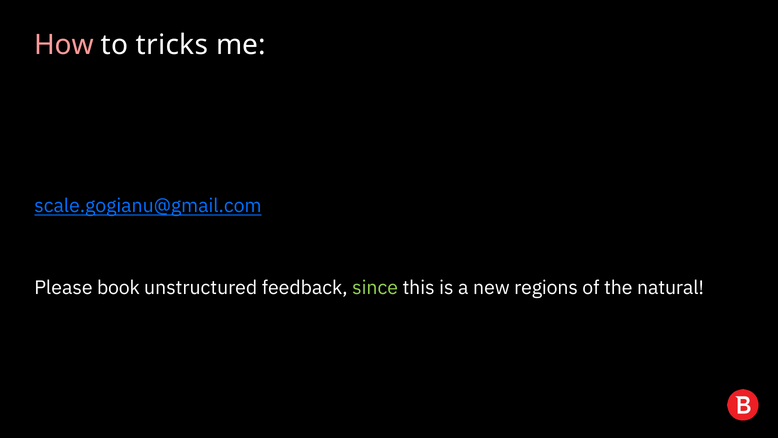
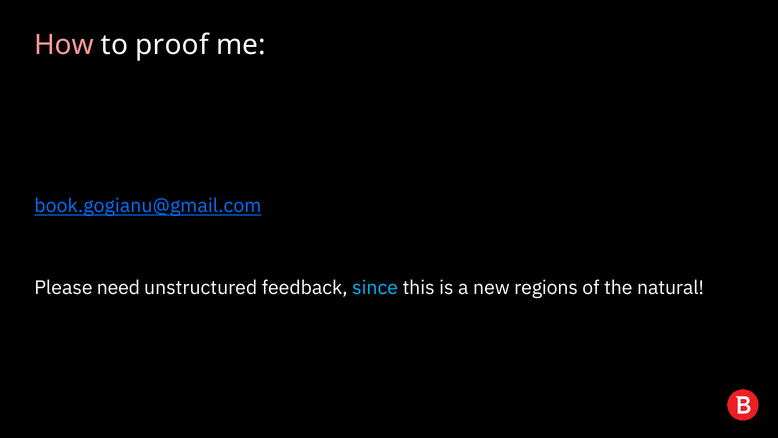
tricks: tricks -> proof (172, 45)
scale.gogianu@gmail.com: scale.gogianu@gmail.com -> book.gogianu@gmail.com (148, 206)
book: book -> need (118, 287)
since colour: light green -> light blue (375, 287)
